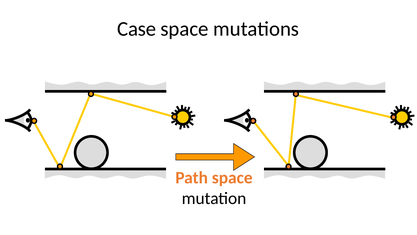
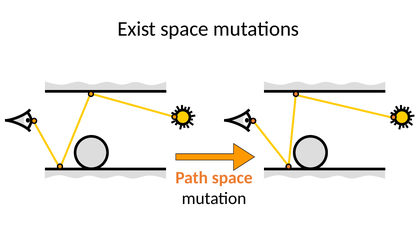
Case: Case -> Exist (137, 29)
